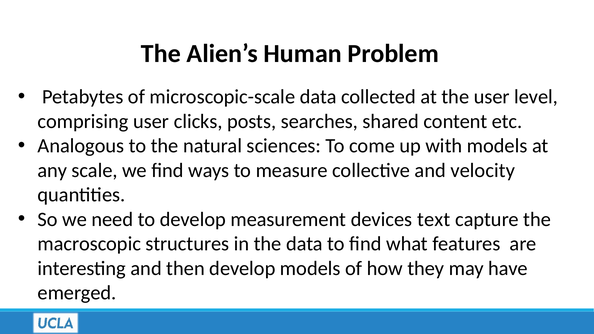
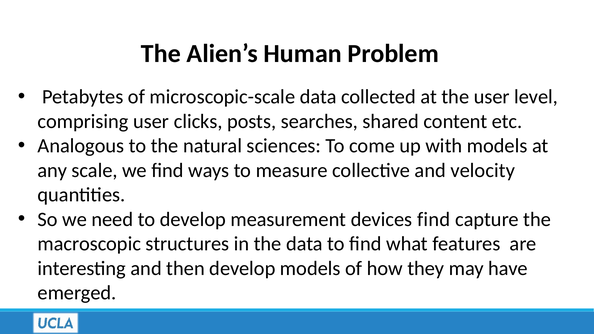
devices text: text -> find (434, 219)
